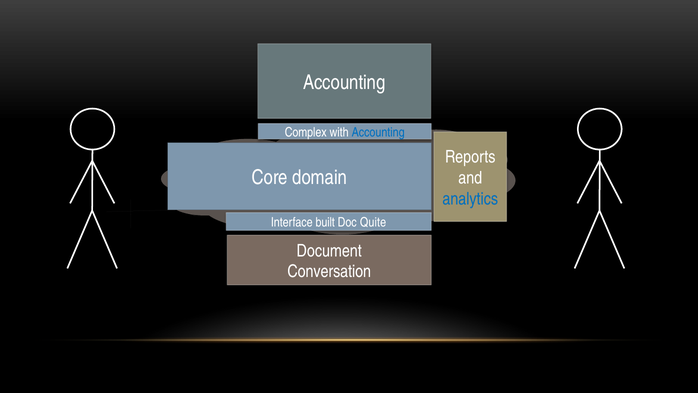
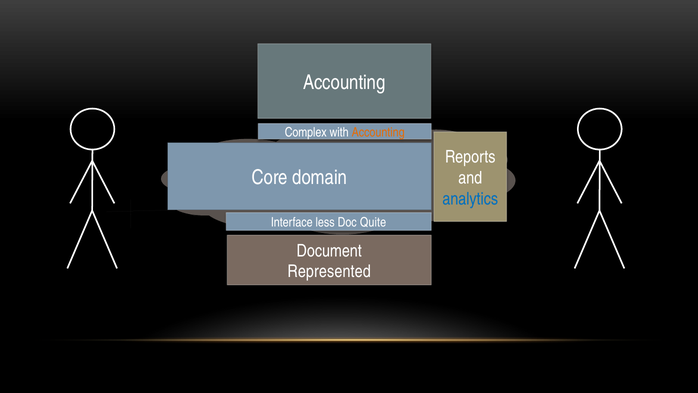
Accounting colour: blue -> orange (378, 132)
built: built -> less (325, 222)
Conversation: Conversation -> Represented (329, 271)
